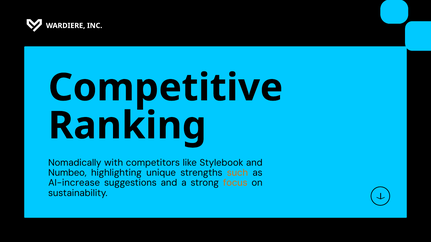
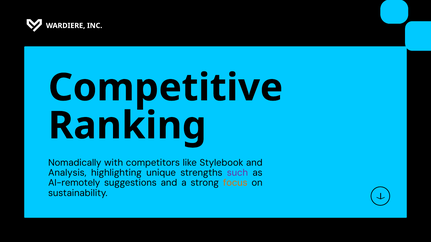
Numbeo: Numbeo -> Analysis (67, 173)
such colour: orange -> purple (237, 173)
AI-increase: AI-increase -> AI-remotely (74, 183)
